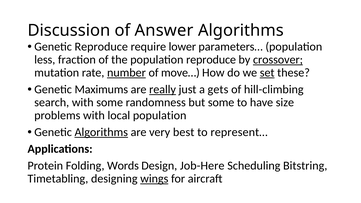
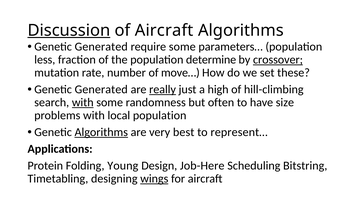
Discussion underline: none -> present (69, 30)
of Answer: Answer -> Aircraft (164, 30)
Reproduce: Reproduce -> Generated (101, 47)
require lower: lower -> some (182, 47)
population reproduce: reproduce -> determine (211, 60)
number underline: present -> none (126, 73)
set underline: present -> none (267, 73)
Maximums: Maximums -> Generated (101, 90)
gets: gets -> high (218, 90)
with underline: none -> present (83, 103)
but some: some -> often (221, 103)
Words: Words -> Young (123, 166)
